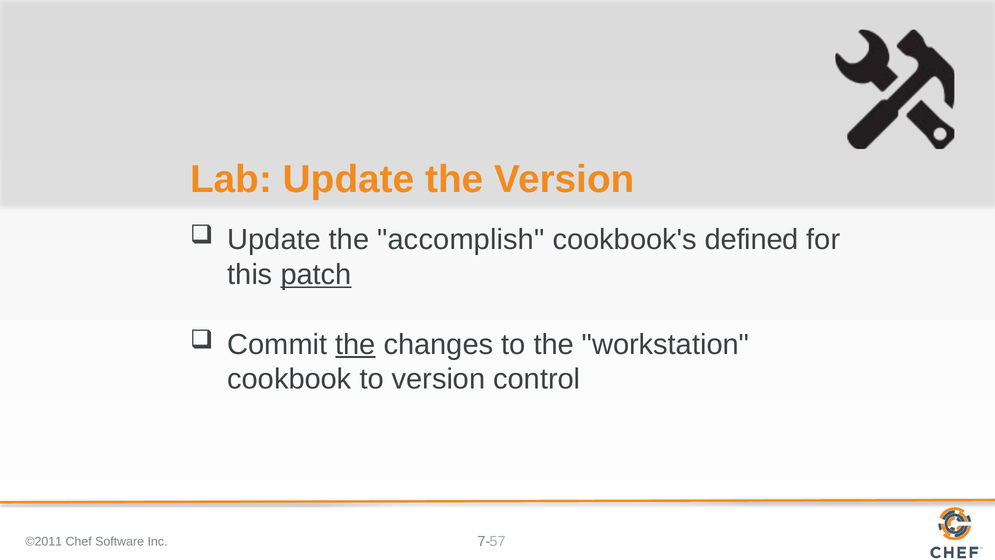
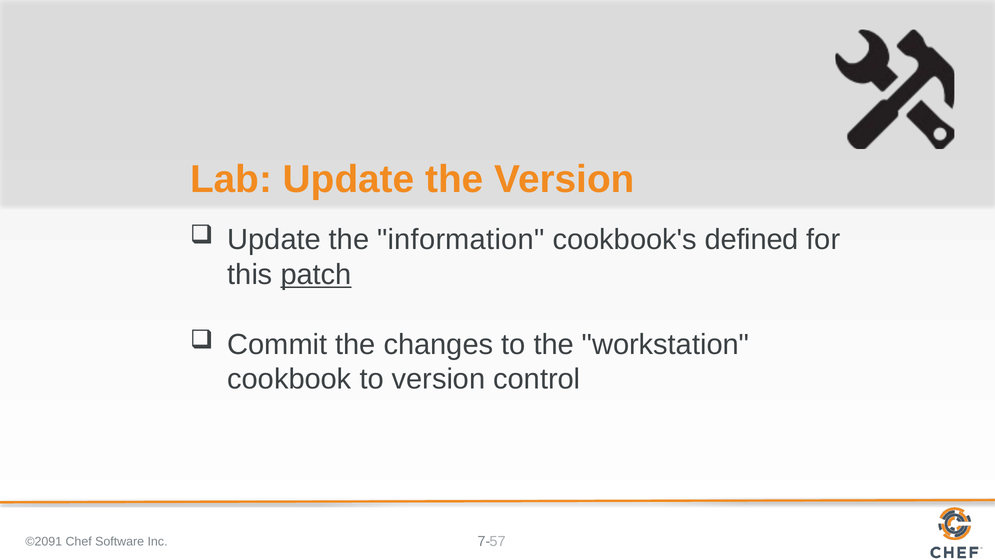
accomplish: accomplish -> information (461, 240)
the underline: present -> none (355, 344)
©2011: ©2011 -> ©2091 (44, 542)
